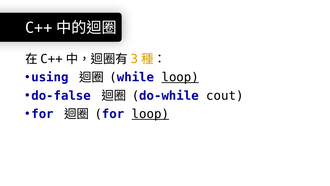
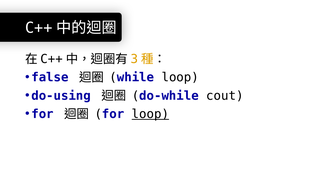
using: using -> false (50, 77)
loop underline: present -> none (180, 77)
do-false: do-false -> do-using (61, 96)
